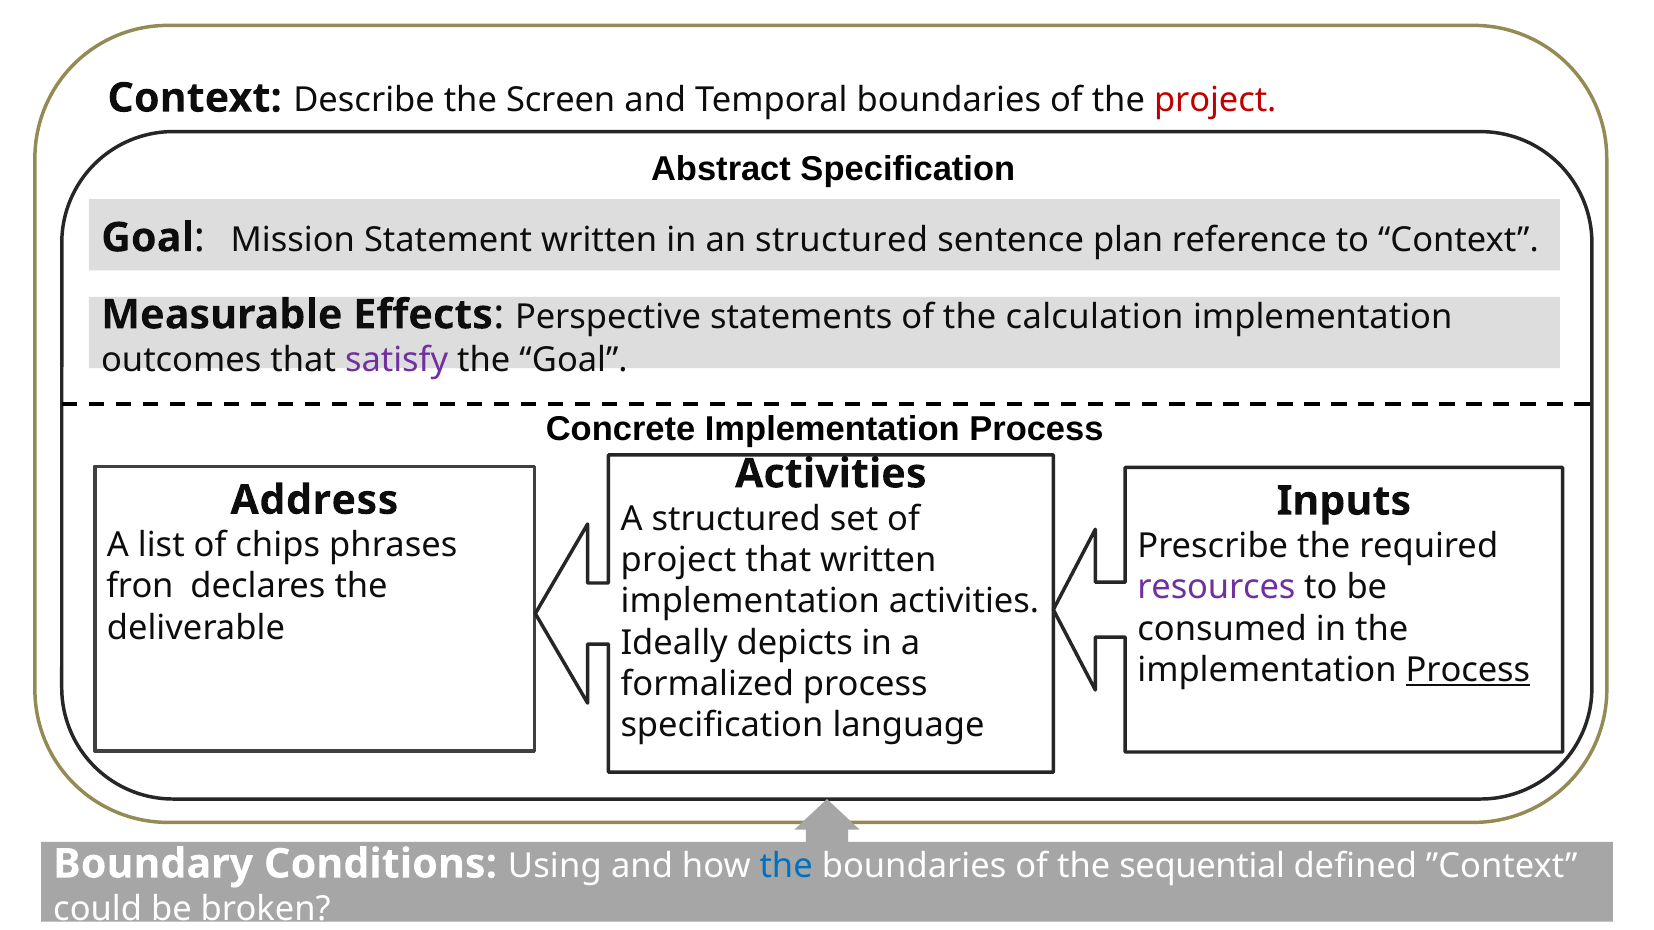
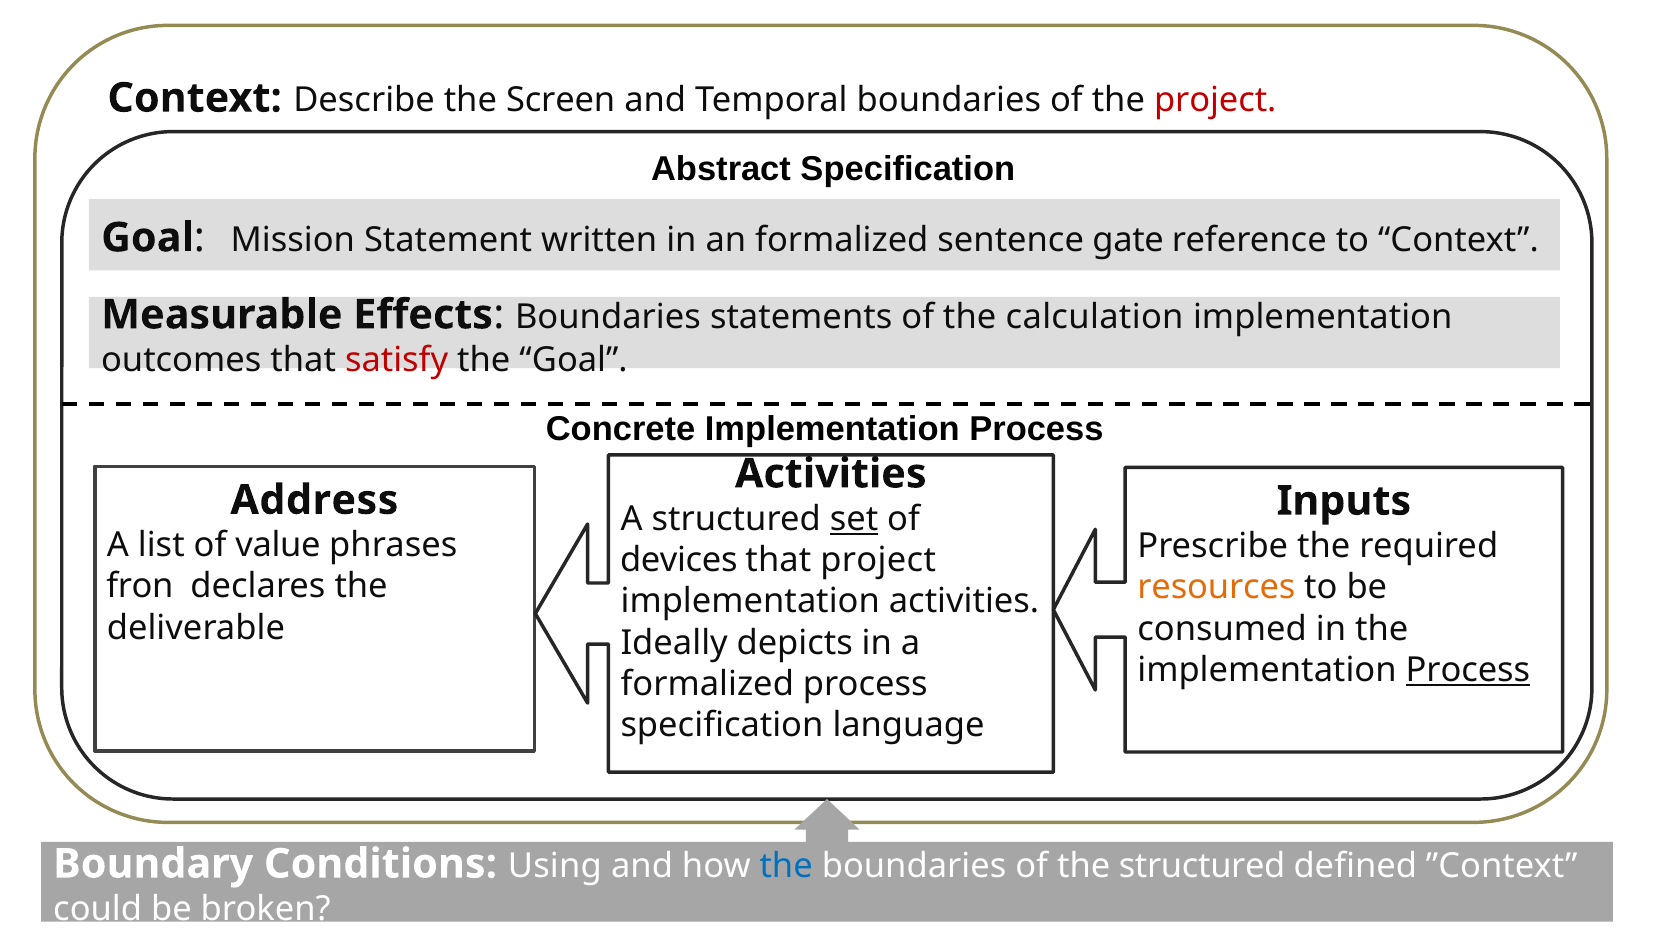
an structured: structured -> formalized (842, 240)
plan: plan -> gate (1128, 240)
Perspective: Perspective -> Boundaries (608, 317)
satisfy colour: purple -> red (397, 360)
set underline: none -> present (854, 519)
chips: chips -> value (278, 545)
project: project -> devices (679, 560)
that written: written -> project (878, 560)
resources colour: purple -> orange (1216, 588)
the sequential: sequential -> structured (1202, 867)
